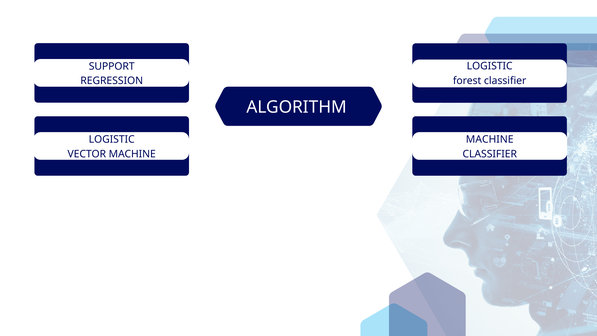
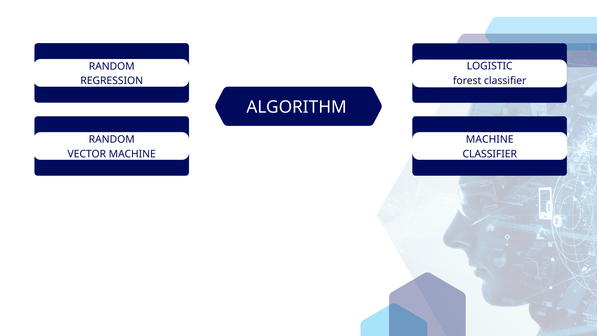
SUPPORT: SUPPORT -> RANDOM (112, 66)
LOGISTIC: LOGISTIC -> RANDOM (112, 139)
